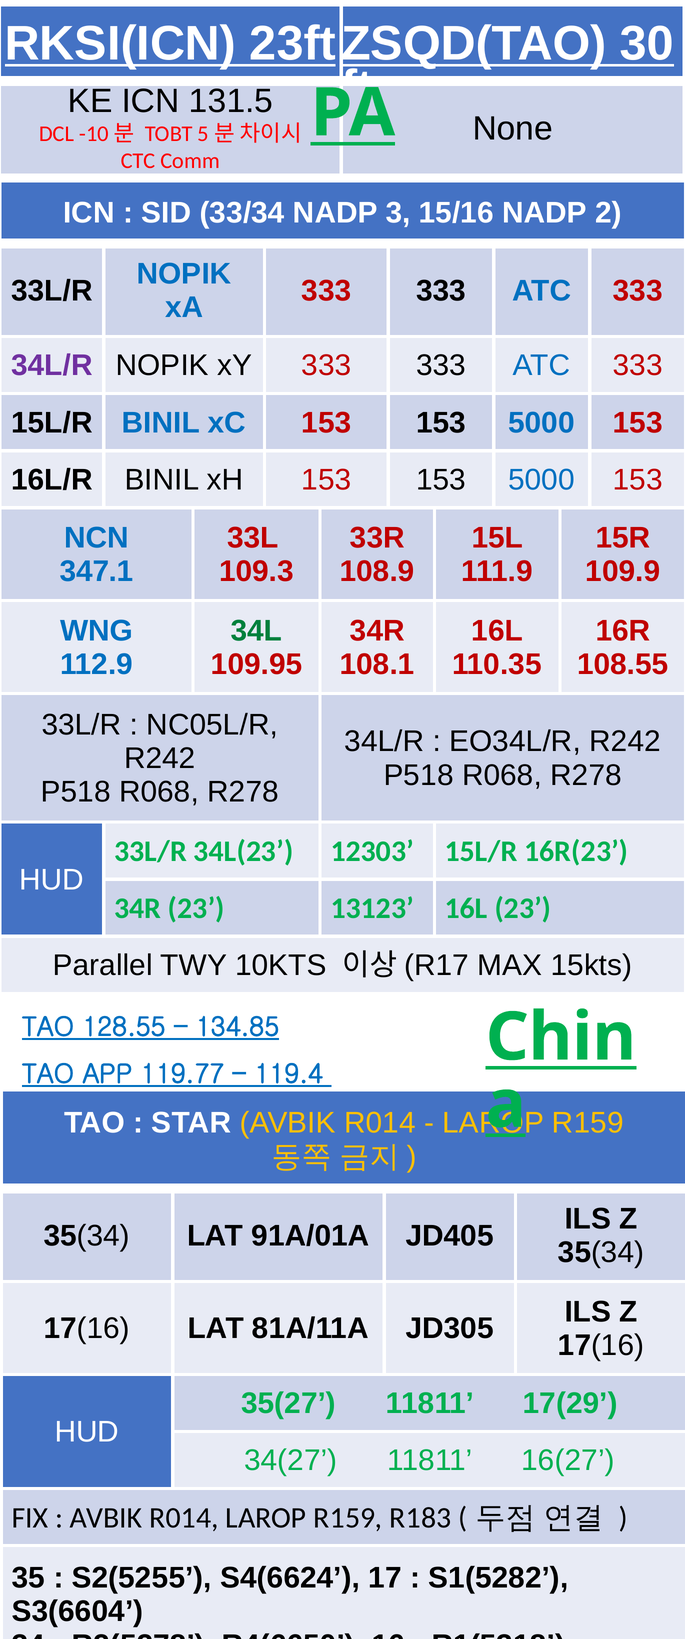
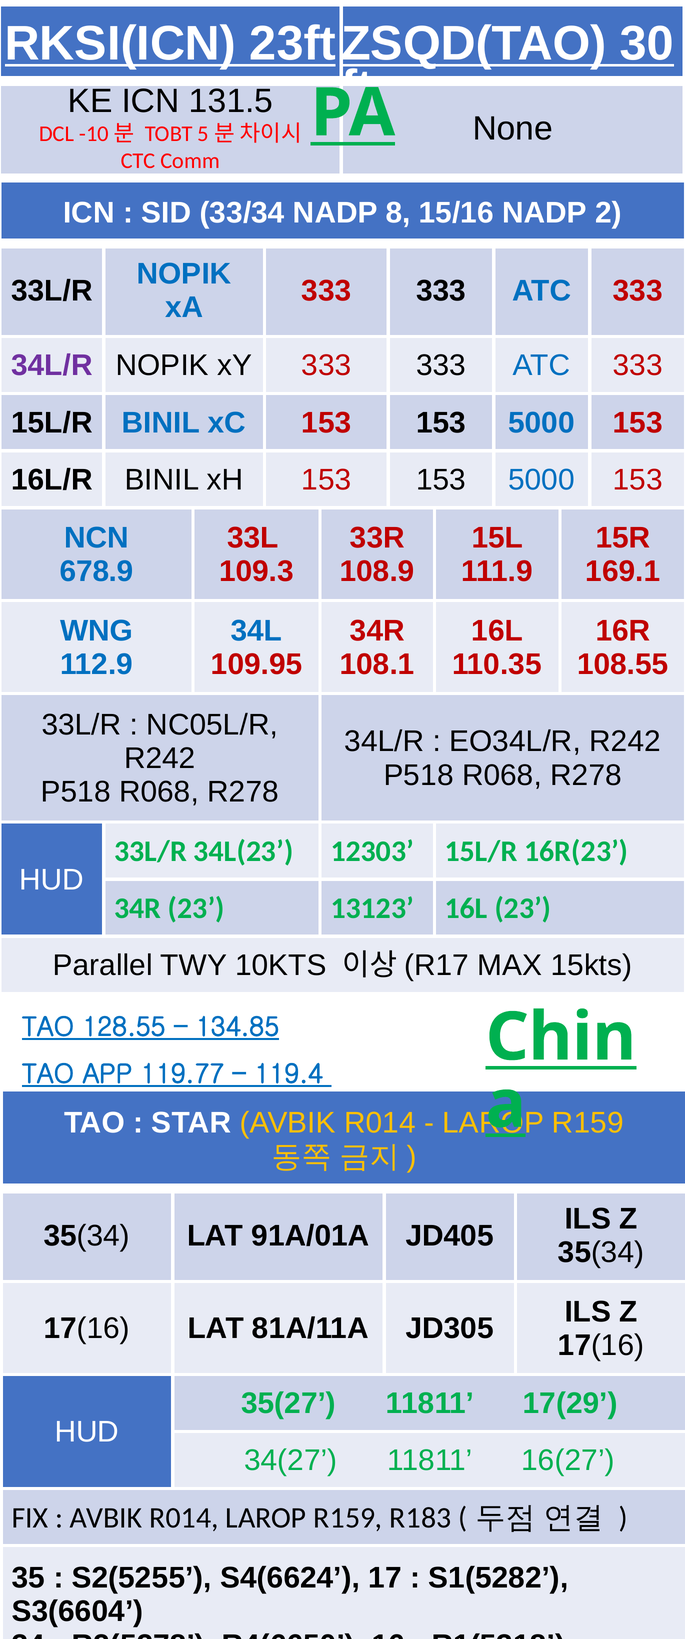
3: 3 -> 8 (398, 213)
347.1: 347.1 -> 678.9 (97, 572)
109.9: 109.9 -> 169.1 (623, 572)
34L colour: green -> blue (257, 631)
